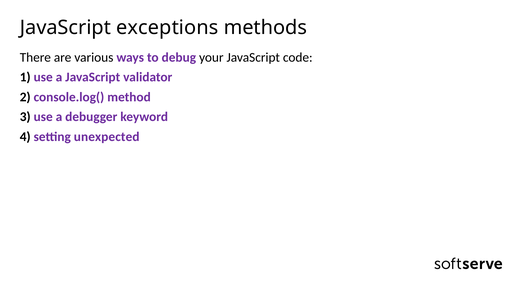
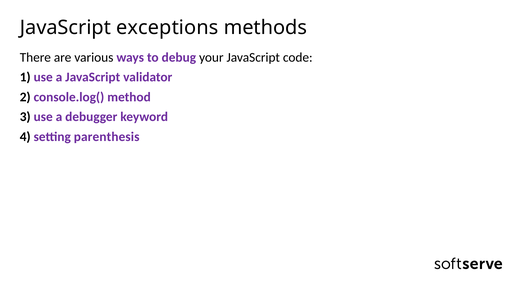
unexpected: unexpected -> parenthesis (107, 137)
